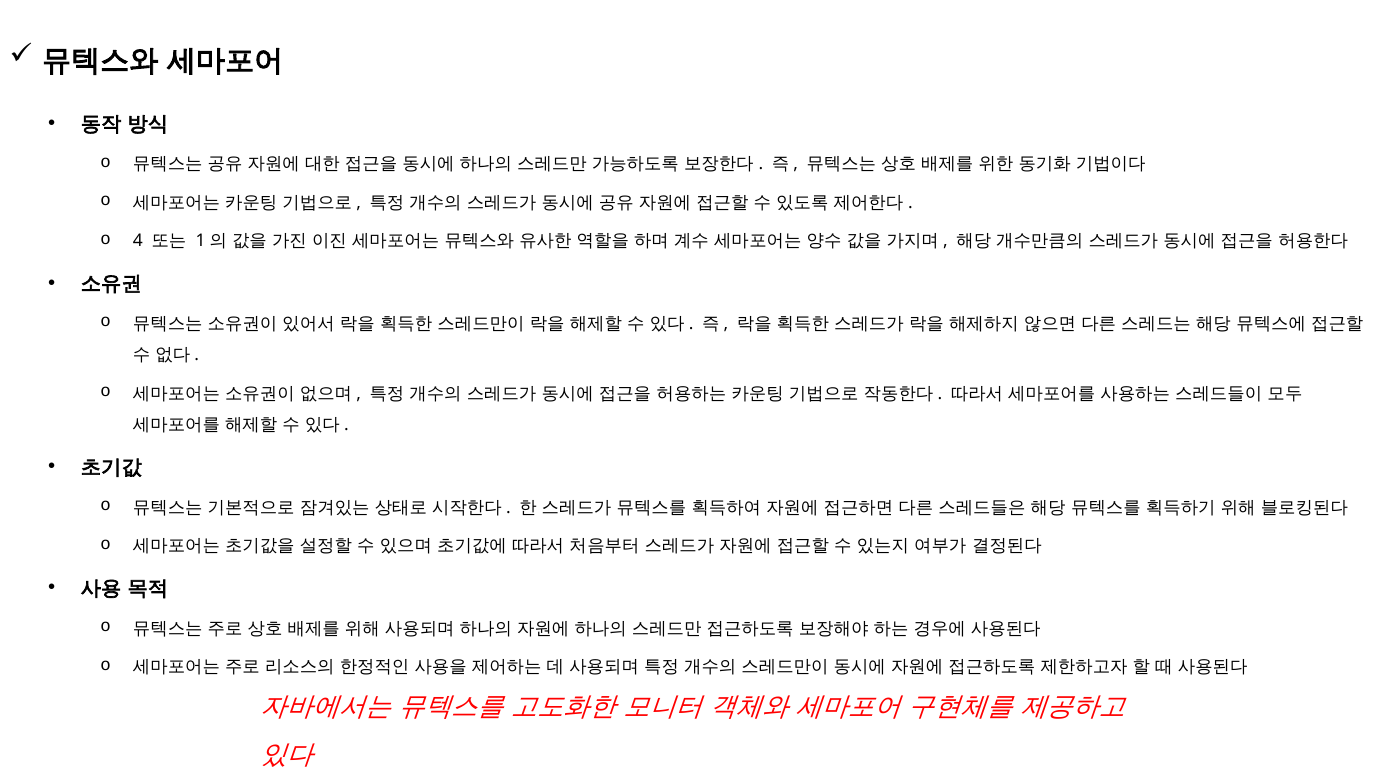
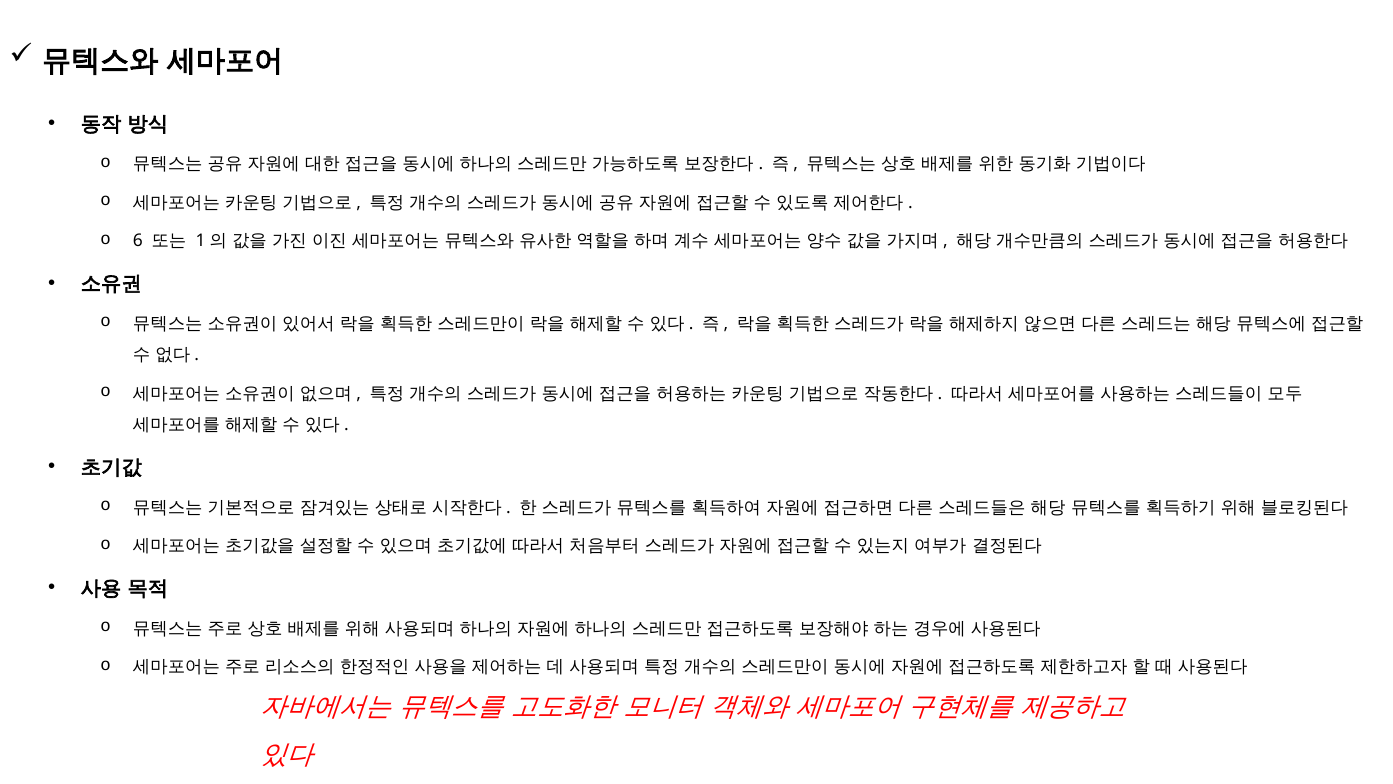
4: 4 -> 6 (138, 241)
